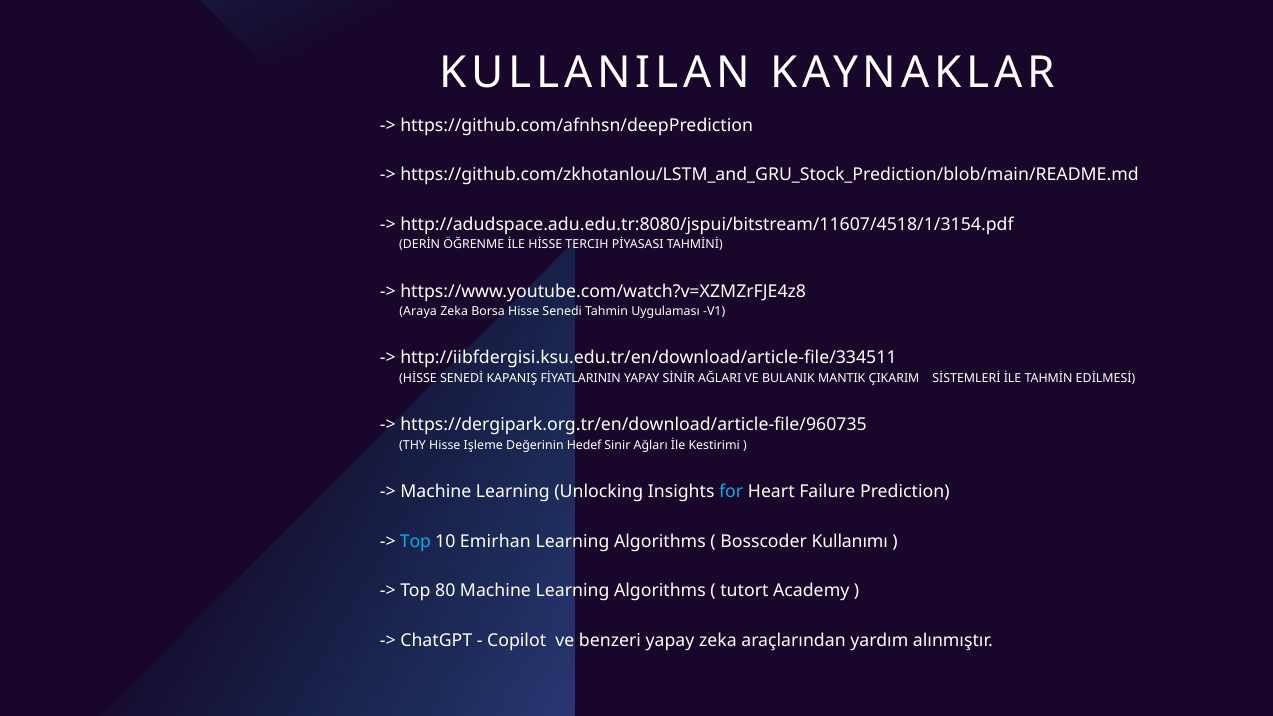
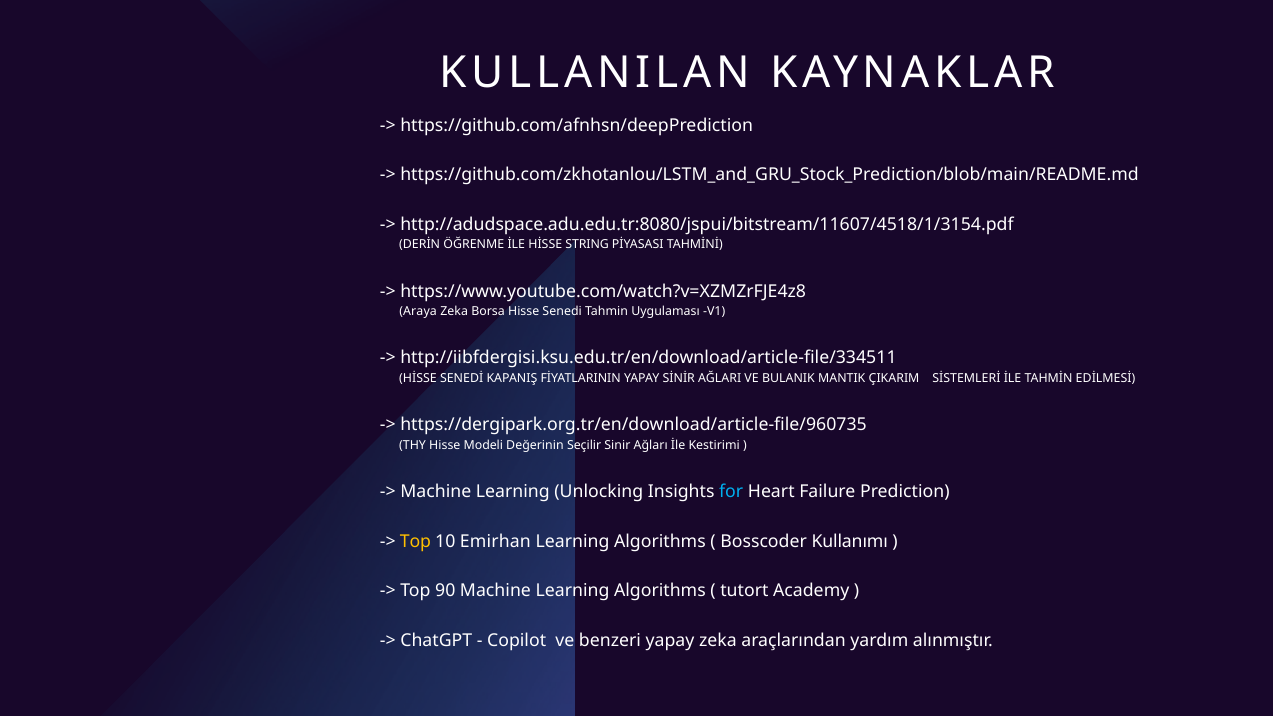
TERCIH: TERCIH -> STRING (587, 245)
Işleme: Işleme -> Modeli (483, 445)
Hedef: Hedef -> Seçilir (584, 445)
Top colour: light blue -> yellow (415, 541)
80: 80 -> 90 (445, 591)
